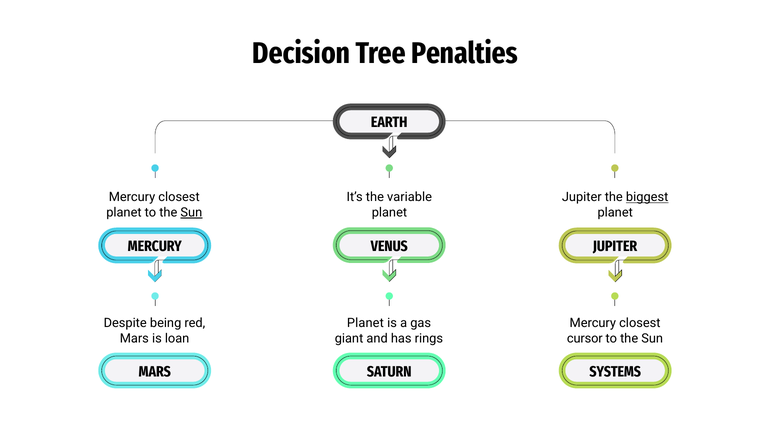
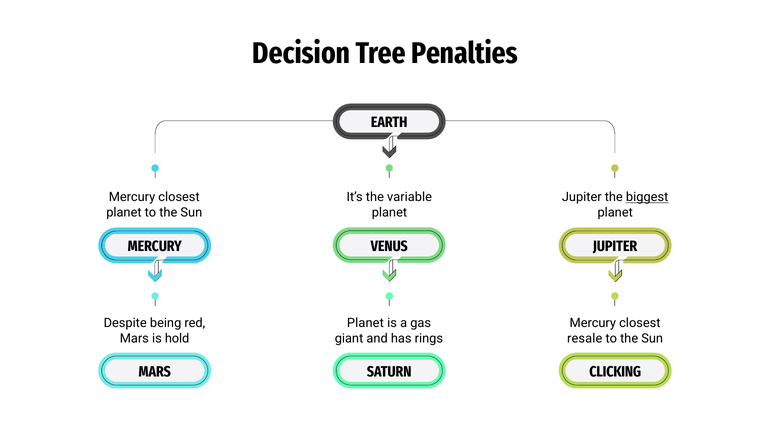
Sun underline: present -> none (191, 213)
loan: loan -> hold (177, 339)
cursor: cursor -> resale (585, 339)
SYSTEMS: SYSTEMS -> CLICKING (615, 372)
